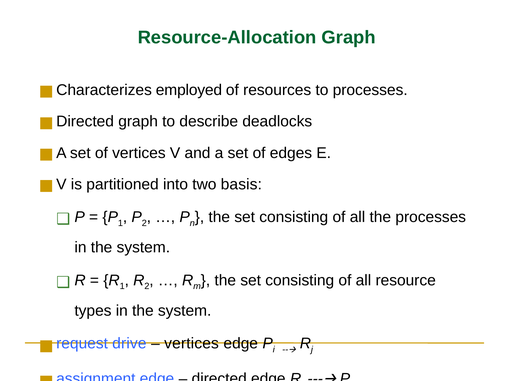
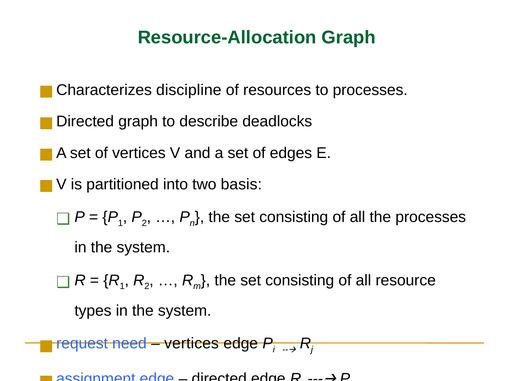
employed: employed -> discipline (189, 90)
drive: drive -> need (129, 344)
